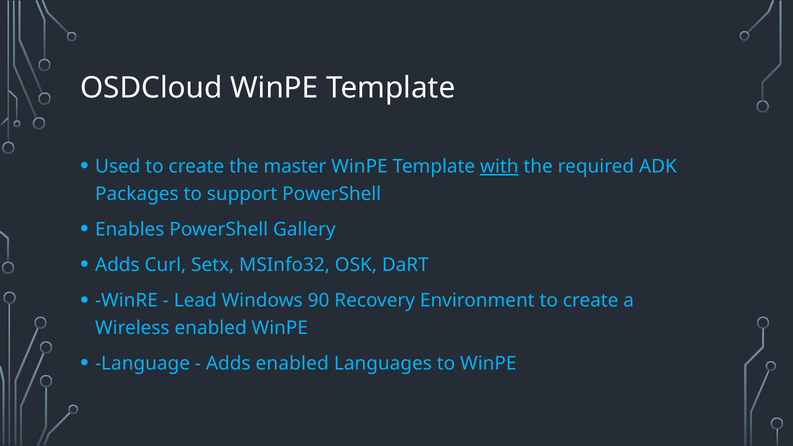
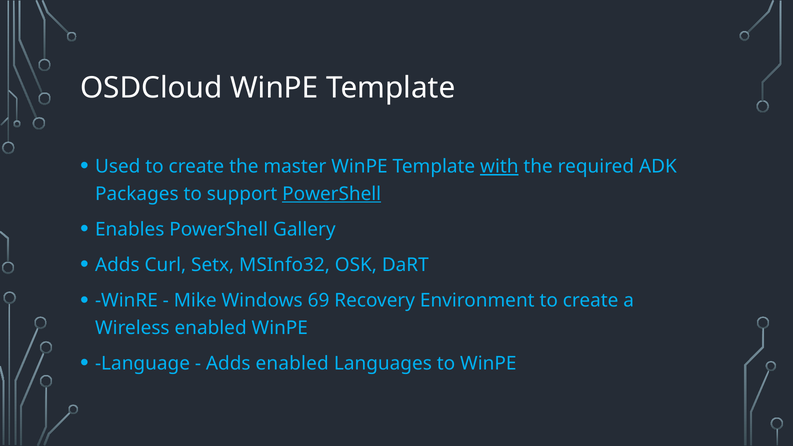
PowerShell underline: none -> present (332, 194)
Lead: Lead -> Mike (195, 301)
90: 90 -> 69 (319, 301)
